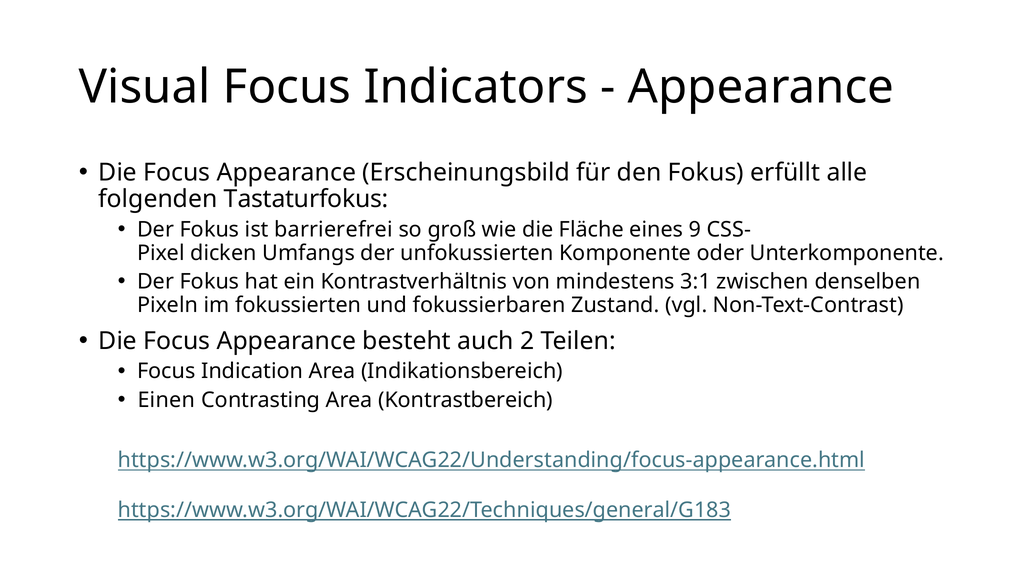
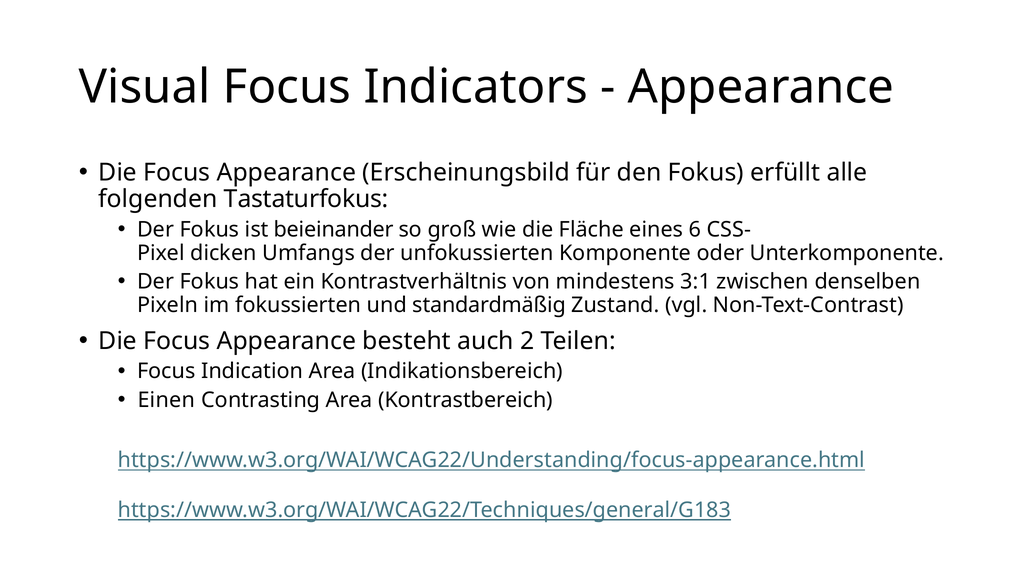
barrierefrei: barrierefrei -> beieinander (334, 230)
9: 9 -> 6 (695, 230)
fokussierbaren: fokussierbaren -> standardmäßig (489, 305)
